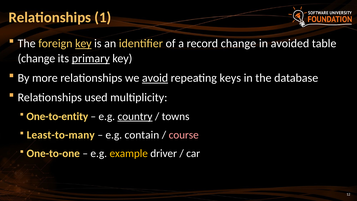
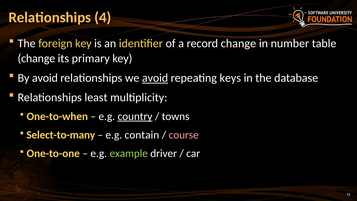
1: 1 -> 4 (103, 17)
key underline: present -> none (83, 43)
avoided: avoided -> number (290, 43)
primary underline: present -> none (91, 58)
By more: more -> avoid (45, 78)
used: used -> least (96, 97)
One-to-entity: One-to-entity -> One-to-when (57, 116)
Least-to-many: Least-to-many -> Select-to-many (61, 135)
example colour: yellow -> light green (129, 153)
